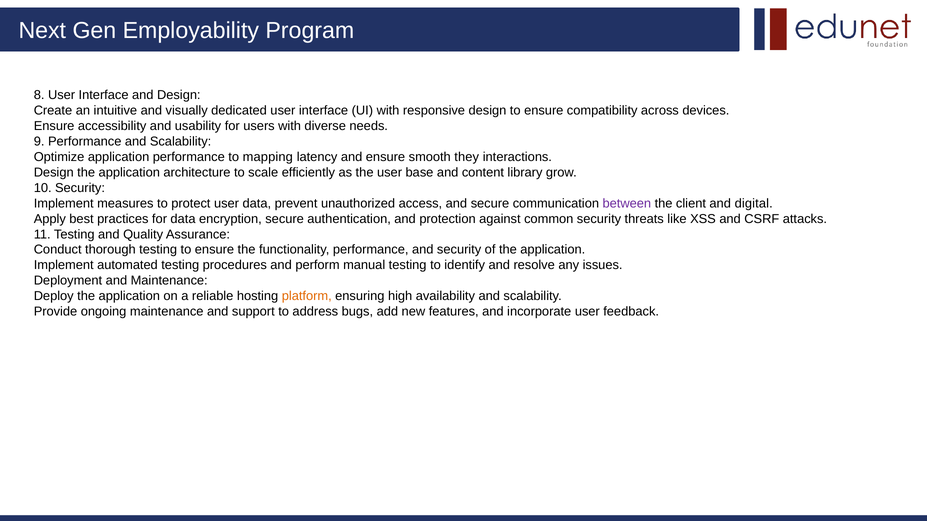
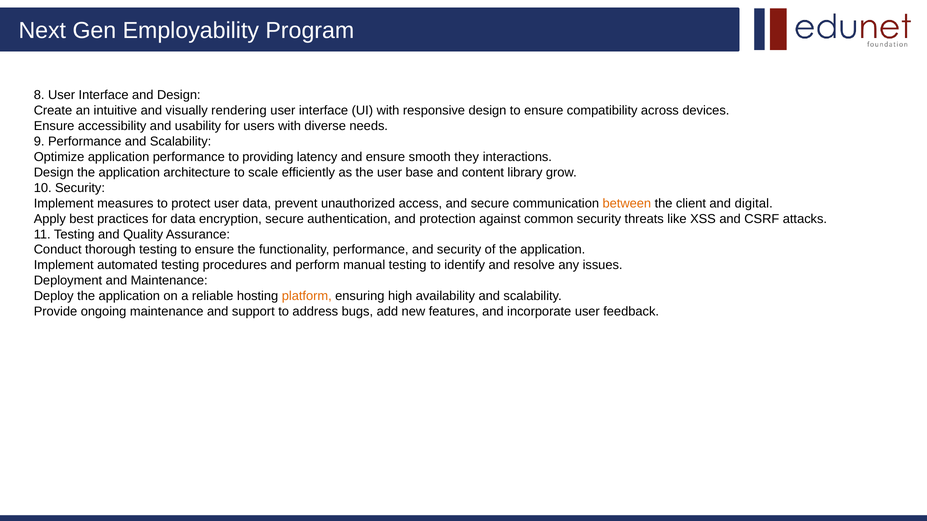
dedicated: dedicated -> rendering (239, 111)
mapping: mapping -> providing (268, 157)
between colour: purple -> orange (627, 204)
